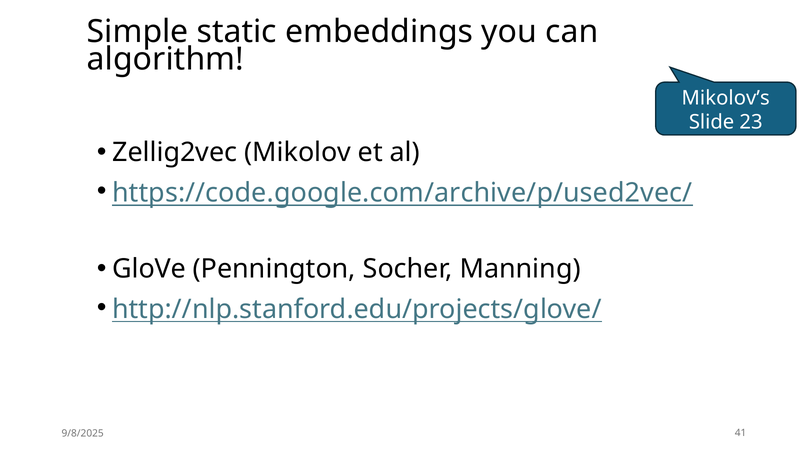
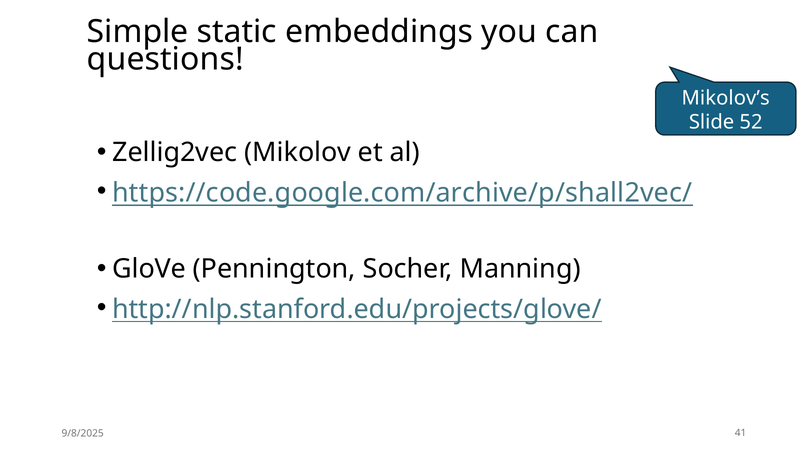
algorithm: algorithm -> questions (165, 60)
23: 23 -> 52 (751, 122)
https://code.google.com/archive/p/used2vec/: https://code.google.com/archive/p/used2vec/ -> https://code.google.com/archive/p/shall2vec/ (402, 193)
